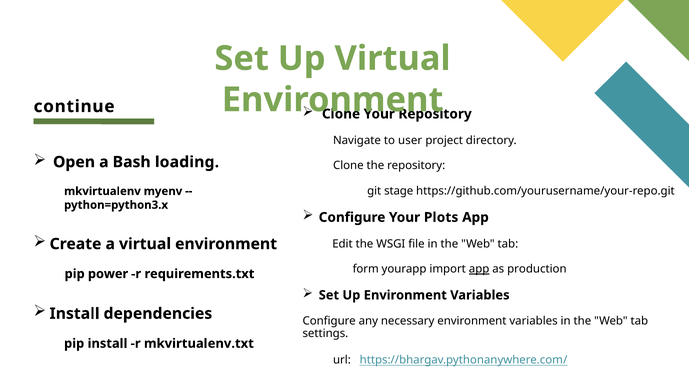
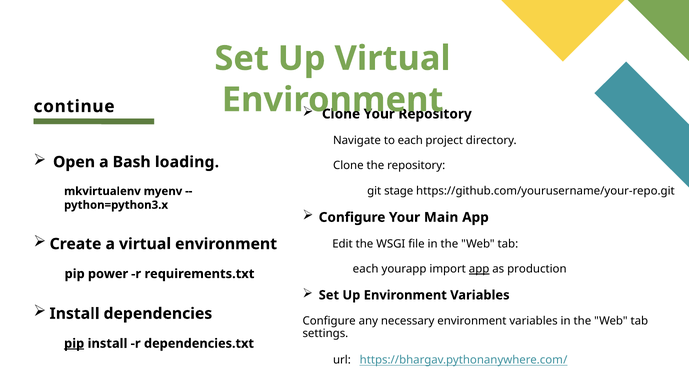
to user: user -> each (410, 141)
Plots: Plots -> Main (441, 218)
form: form -> each (366, 269)
pip underline: none -> present (74, 344)
mkvirtualenv.txt: mkvirtualenv.txt -> dependencies.txt (199, 344)
